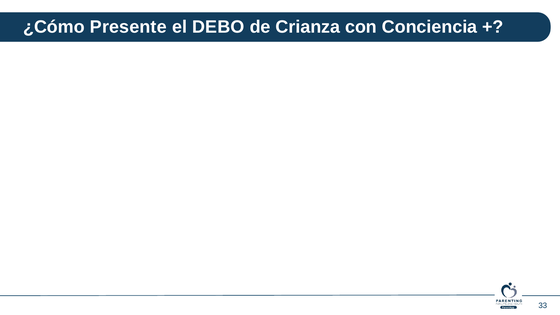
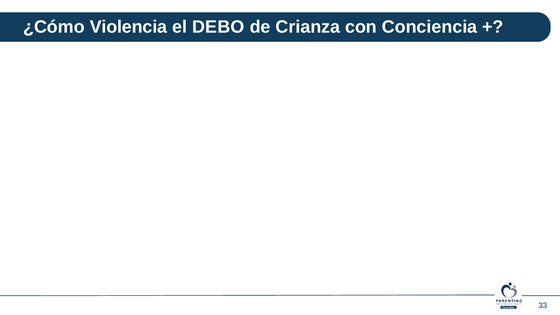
Presente: Presente -> Violencia (128, 27)
